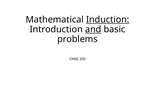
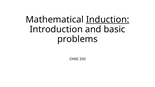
and underline: present -> none (93, 29)
